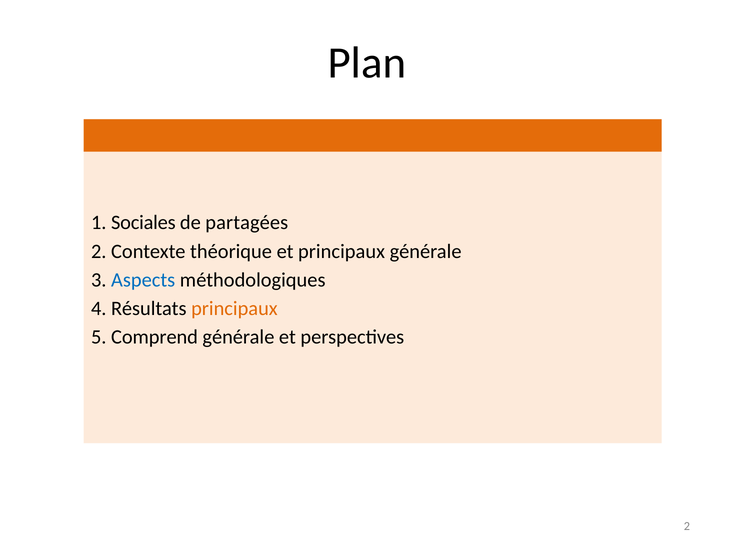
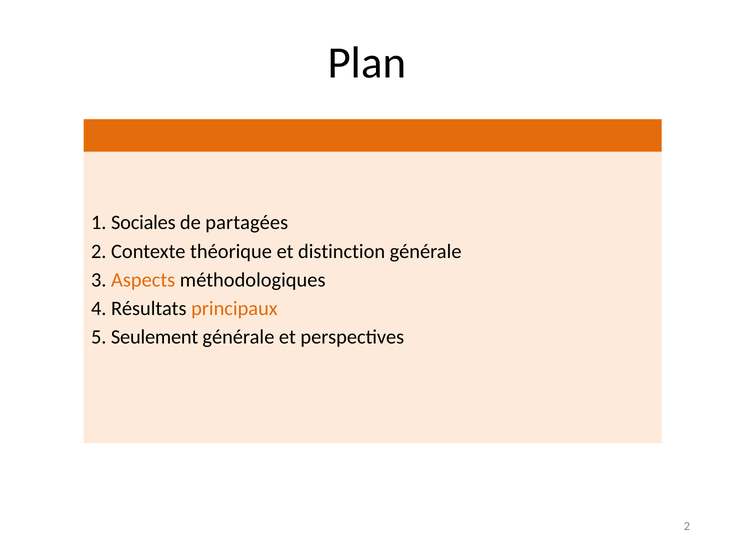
et principaux: principaux -> distinction (342, 251)
Aspects colour: blue -> orange (143, 280)
Comprend: Comprend -> Seulement (155, 337)
